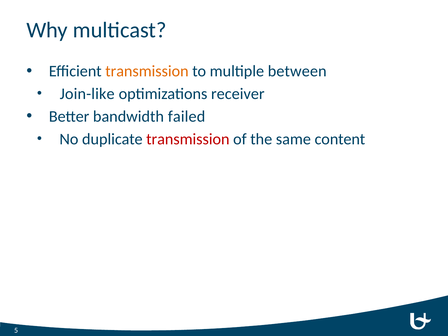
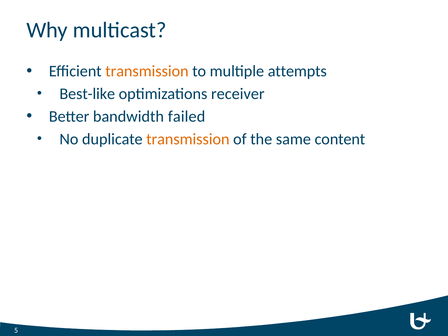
between: between -> attempts (297, 71)
Join-like: Join-like -> Best-like (87, 94)
transmission colour: red -> orange (188, 139)
